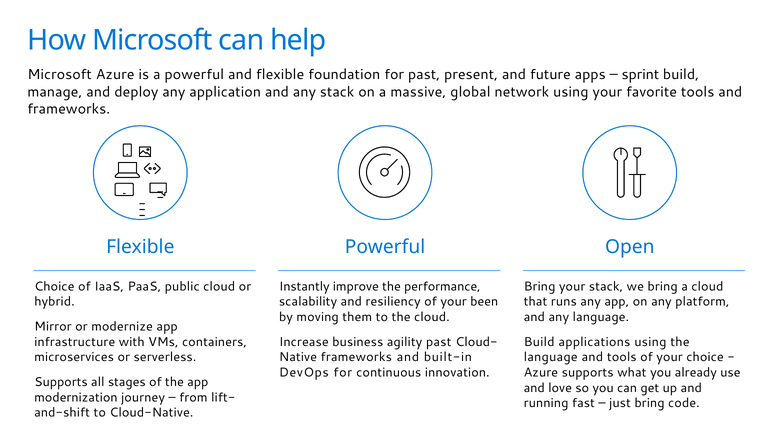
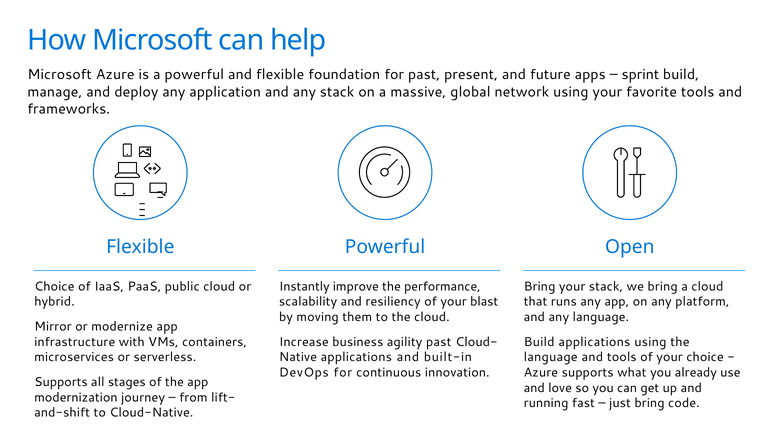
been: been -> blast (484, 301)
frameworks: frameworks -> applications (356, 357)
